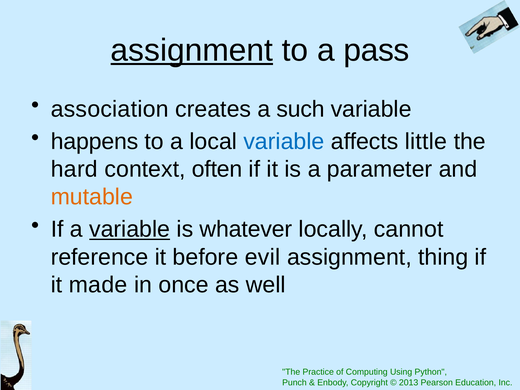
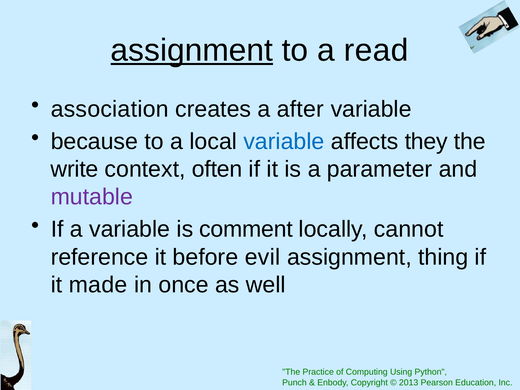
pass: pass -> read (376, 50)
such: such -> after (300, 109)
happens: happens -> because (94, 141)
little: little -> they (426, 141)
hard: hard -> write (75, 169)
mutable colour: orange -> purple (92, 197)
variable underline: present -> none (130, 229)
whatever: whatever -> comment (246, 229)
